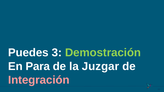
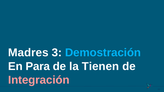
Puedes: Puedes -> Madres (28, 53)
Demostración colour: light green -> light blue (103, 53)
Juzgar: Juzgar -> Tienen (100, 66)
